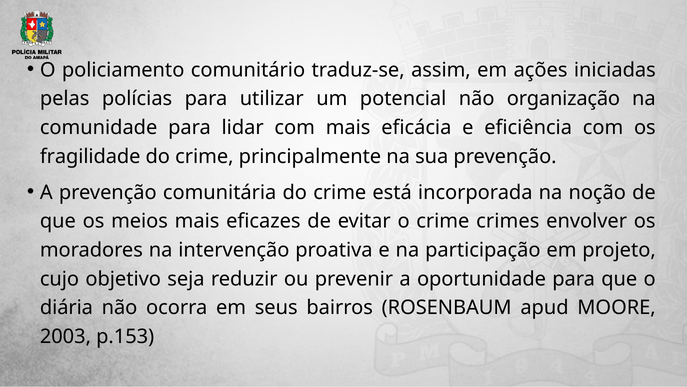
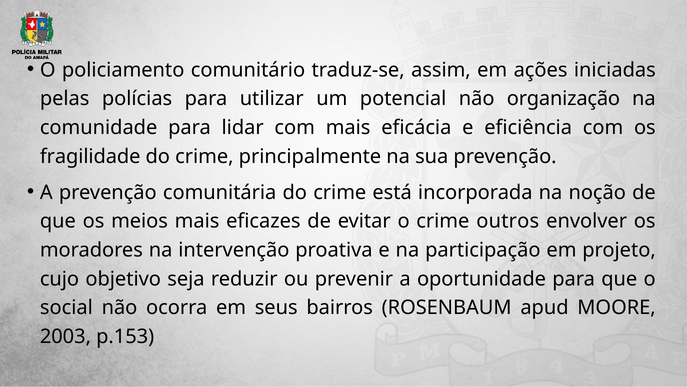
crimes: crimes -> outros (508, 221)
diária: diária -> social (66, 307)
